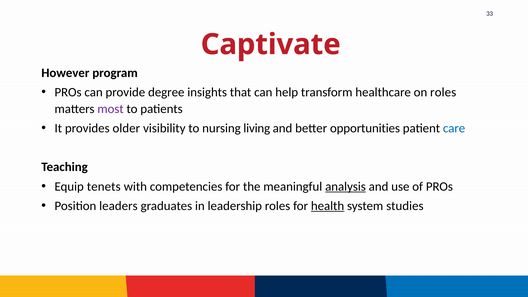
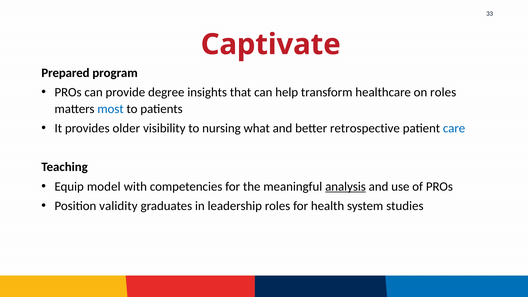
However: However -> Prepared (65, 73)
most colour: purple -> blue (111, 109)
living: living -> what (257, 128)
opportunities: opportunities -> retrospective (365, 128)
tenets: tenets -> model (104, 186)
leaders: leaders -> validity (118, 206)
health underline: present -> none (328, 206)
